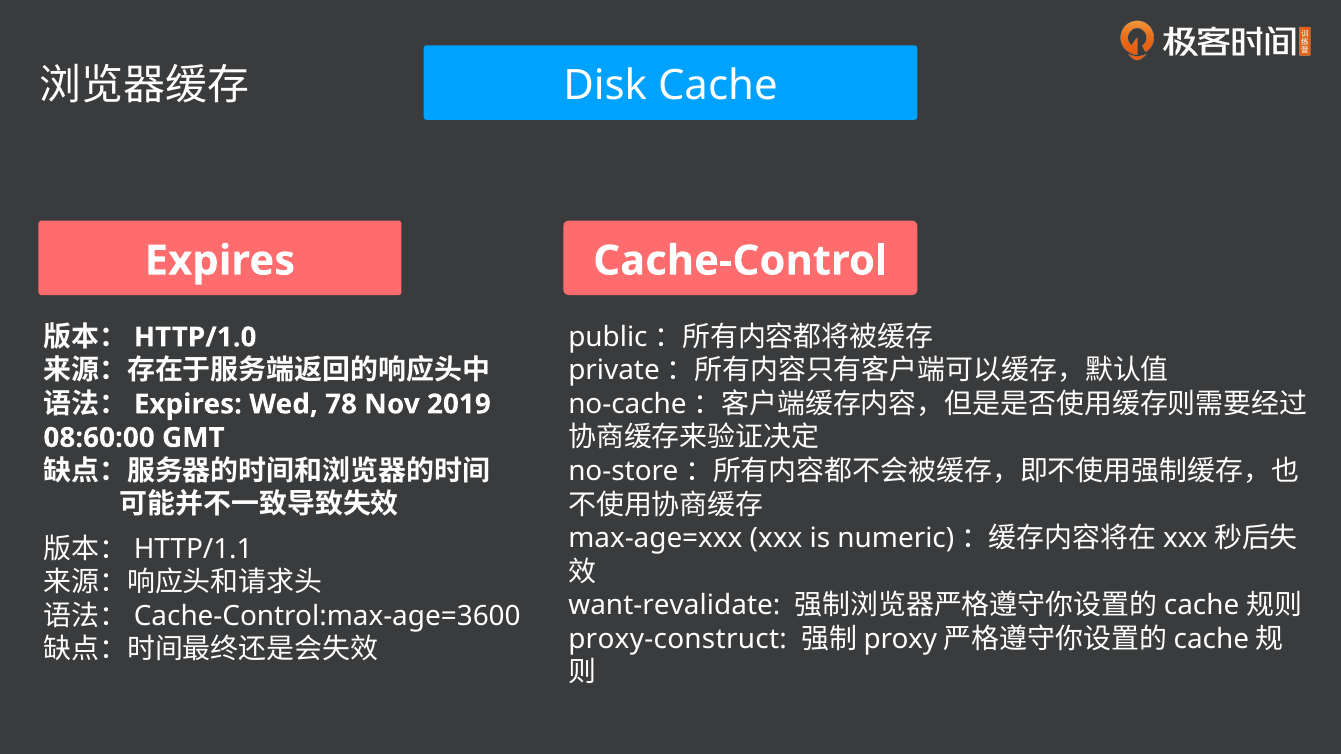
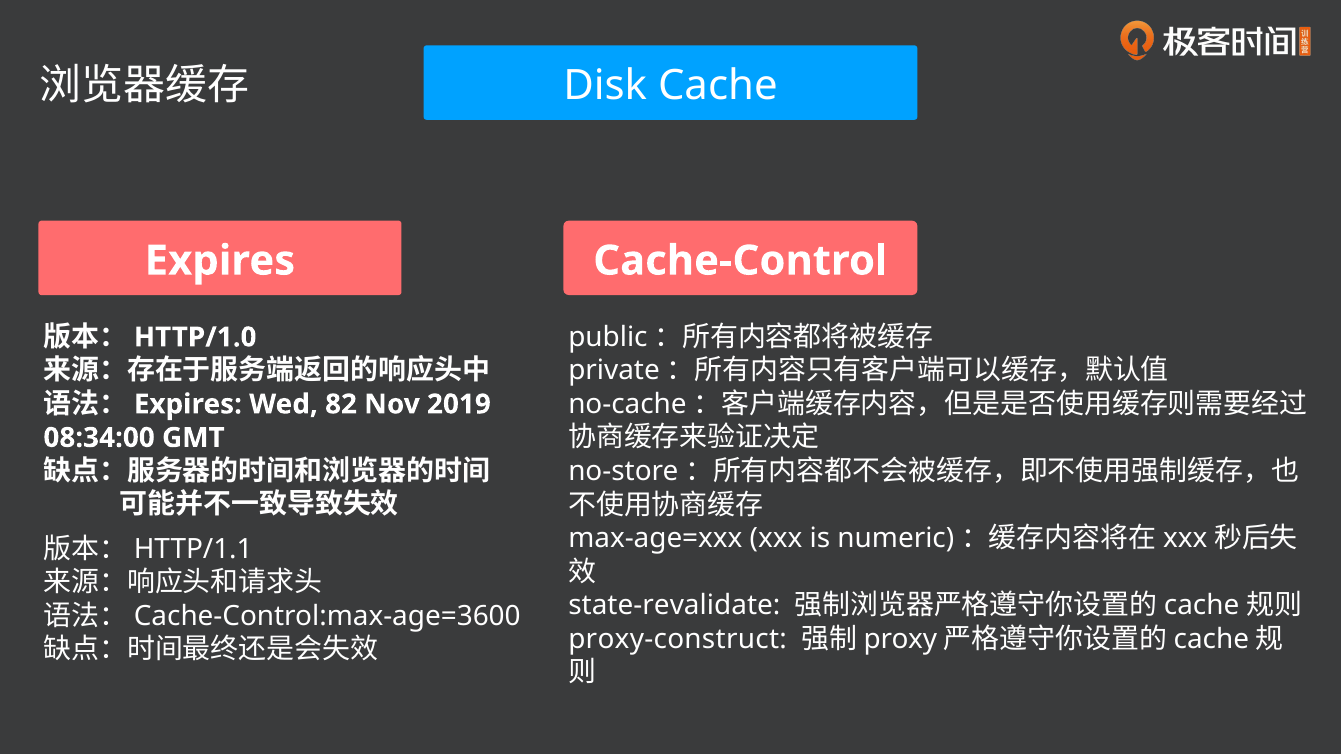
78: 78 -> 82 (341, 404)
08:60:00: 08:60:00 -> 08:34:00 (99, 438)
want-revalidate: want-revalidate -> state-revalidate (674, 606)
